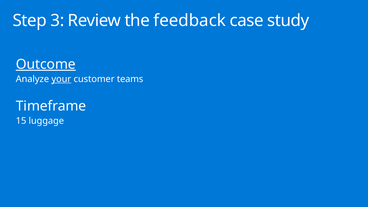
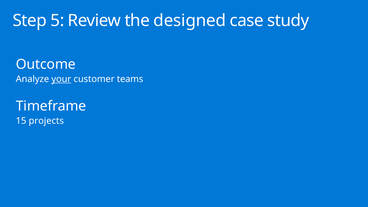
3: 3 -> 5 (57, 21)
feedback: feedback -> designed (190, 21)
Outcome underline: present -> none (46, 64)
luggage: luggage -> projects (46, 121)
